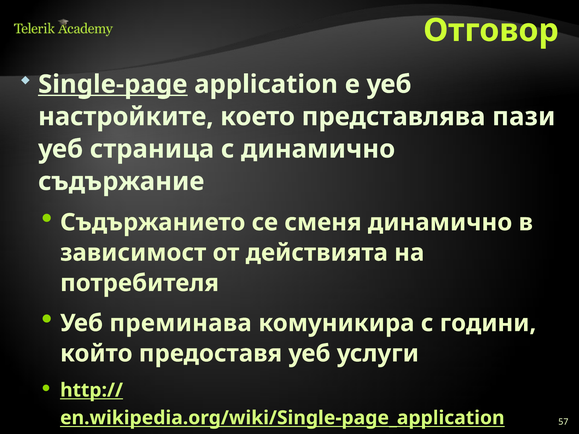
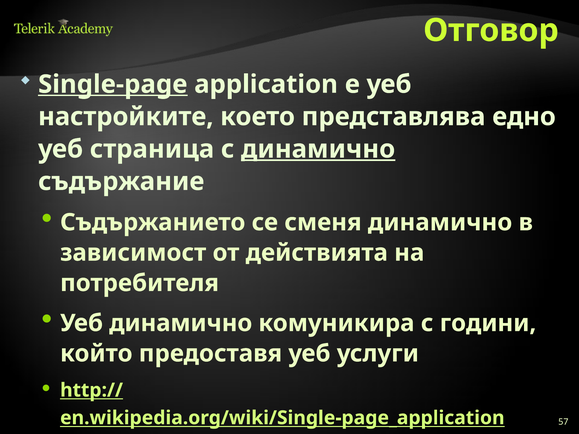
пази: пази -> едно (524, 117)
динамично underline: none -> present (318, 149)
Уеб преминава: преминава -> динамично (181, 323)
